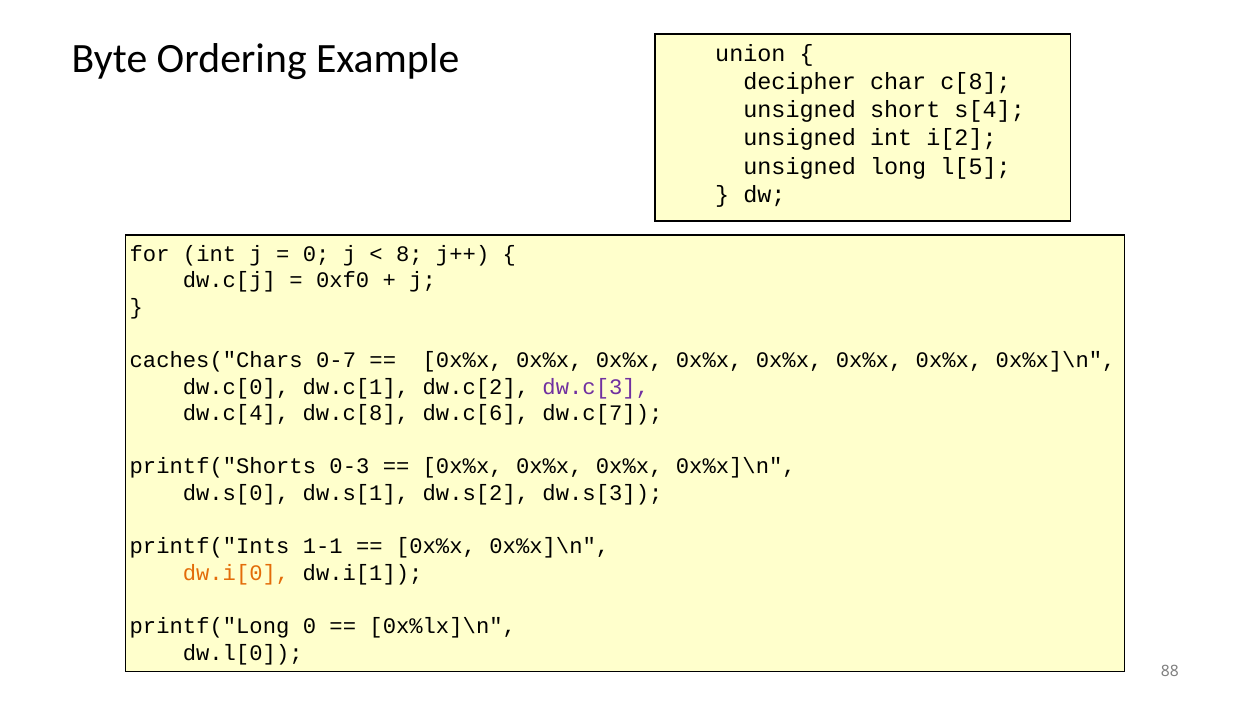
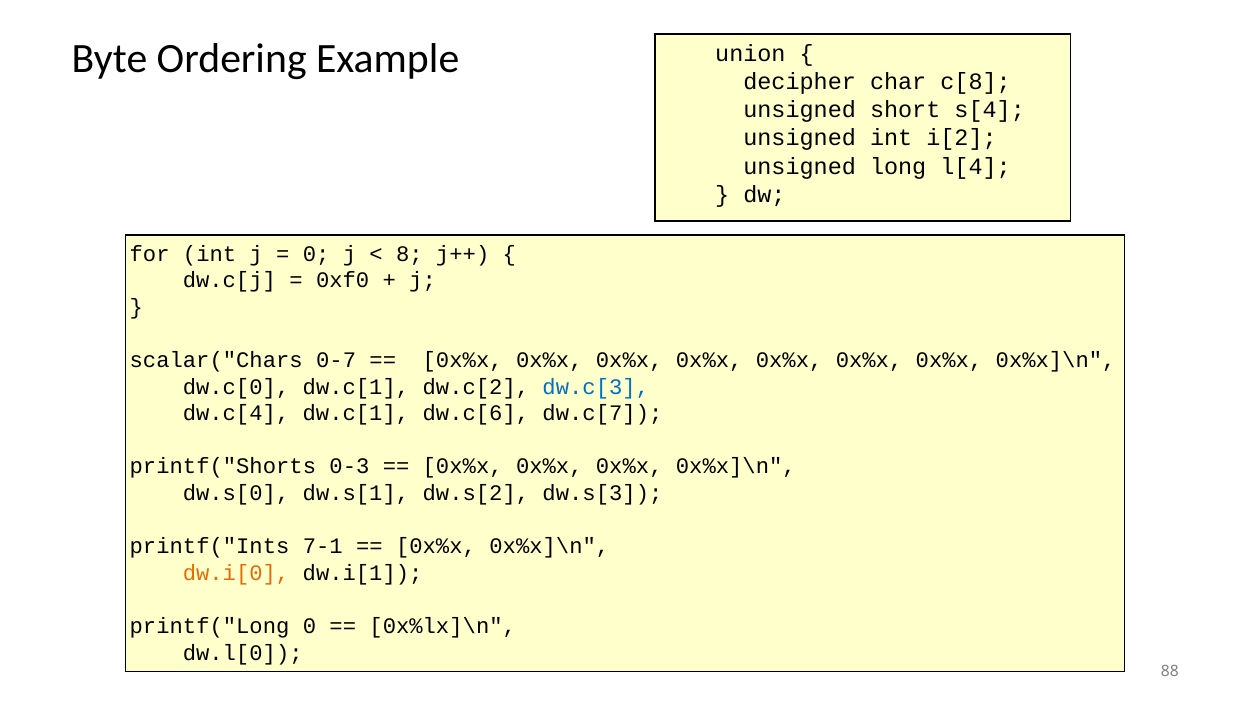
l[5: l[5 -> l[4 (976, 166)
caches("Chars: caches("Chars -> scalar("Chars (216, 360)
dw.c[3 colour: purple -> blue (596, 387)
dw.c[4 dw.c[8: dw.c[8 -> dw.c[1 (356, 413)
1-1: 1-1 -> 7-1 (323, 546)
